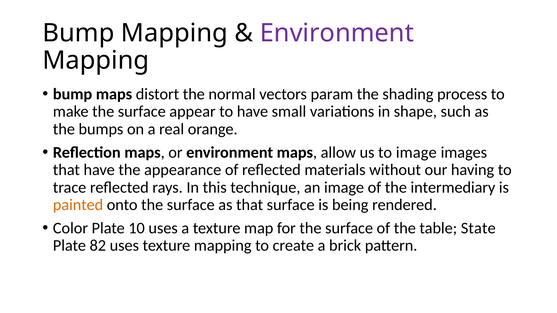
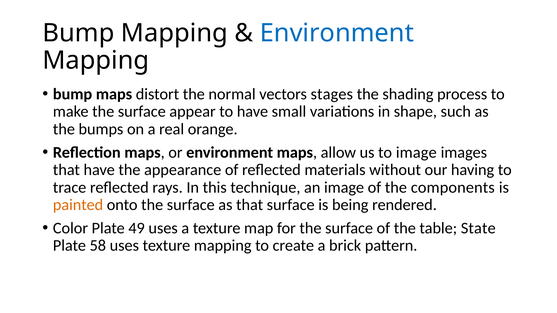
Environment colour: purple -> blue (337, 33)
param: param -> stages (332, 94)
intermediary: intermediary -> components (453, 188)
10: 10 -> 49 (137, 228)
82: 82 -> 58 (98, 246)
